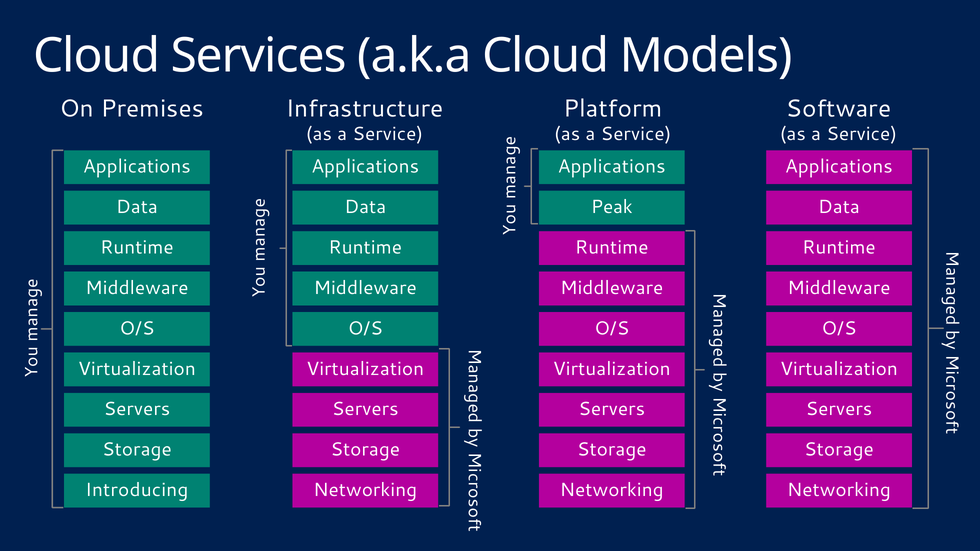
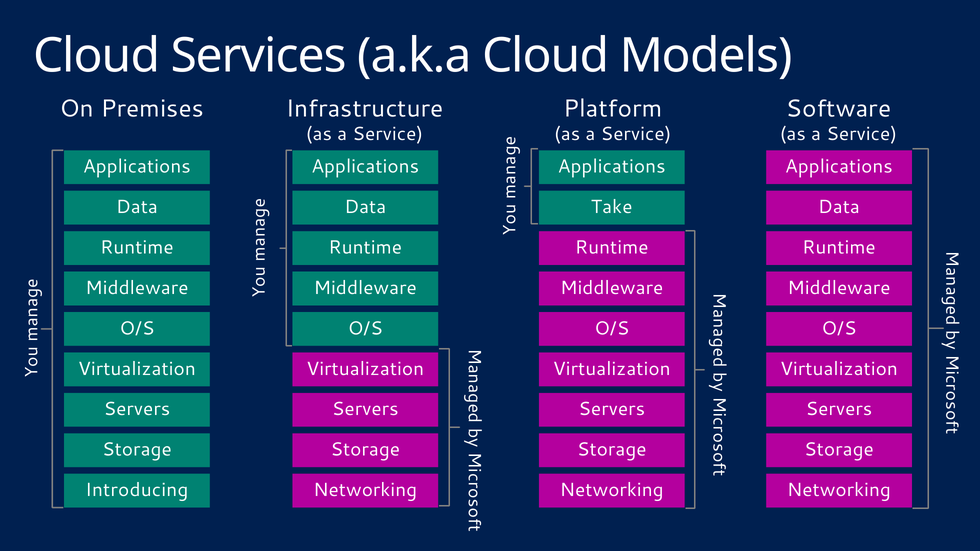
Peak: Peak -> Take (612, 207)
